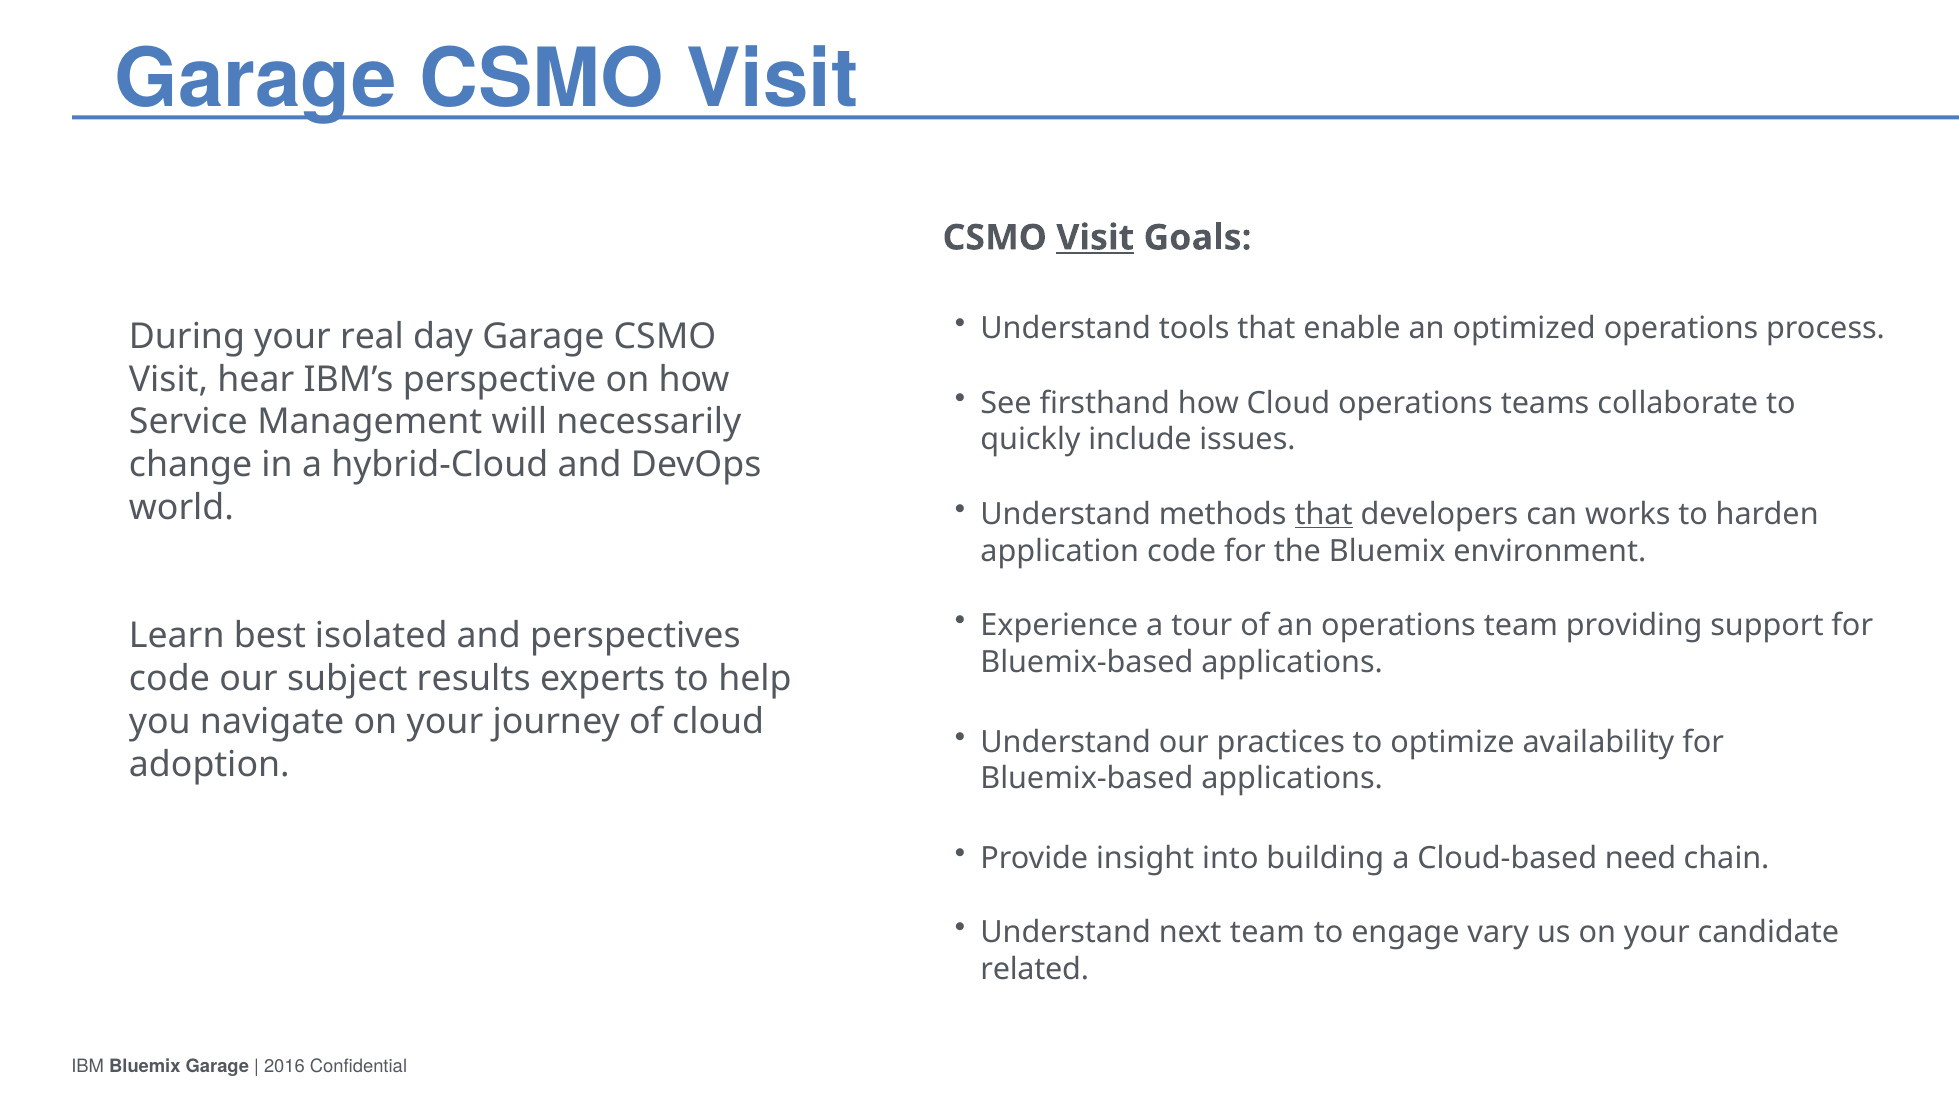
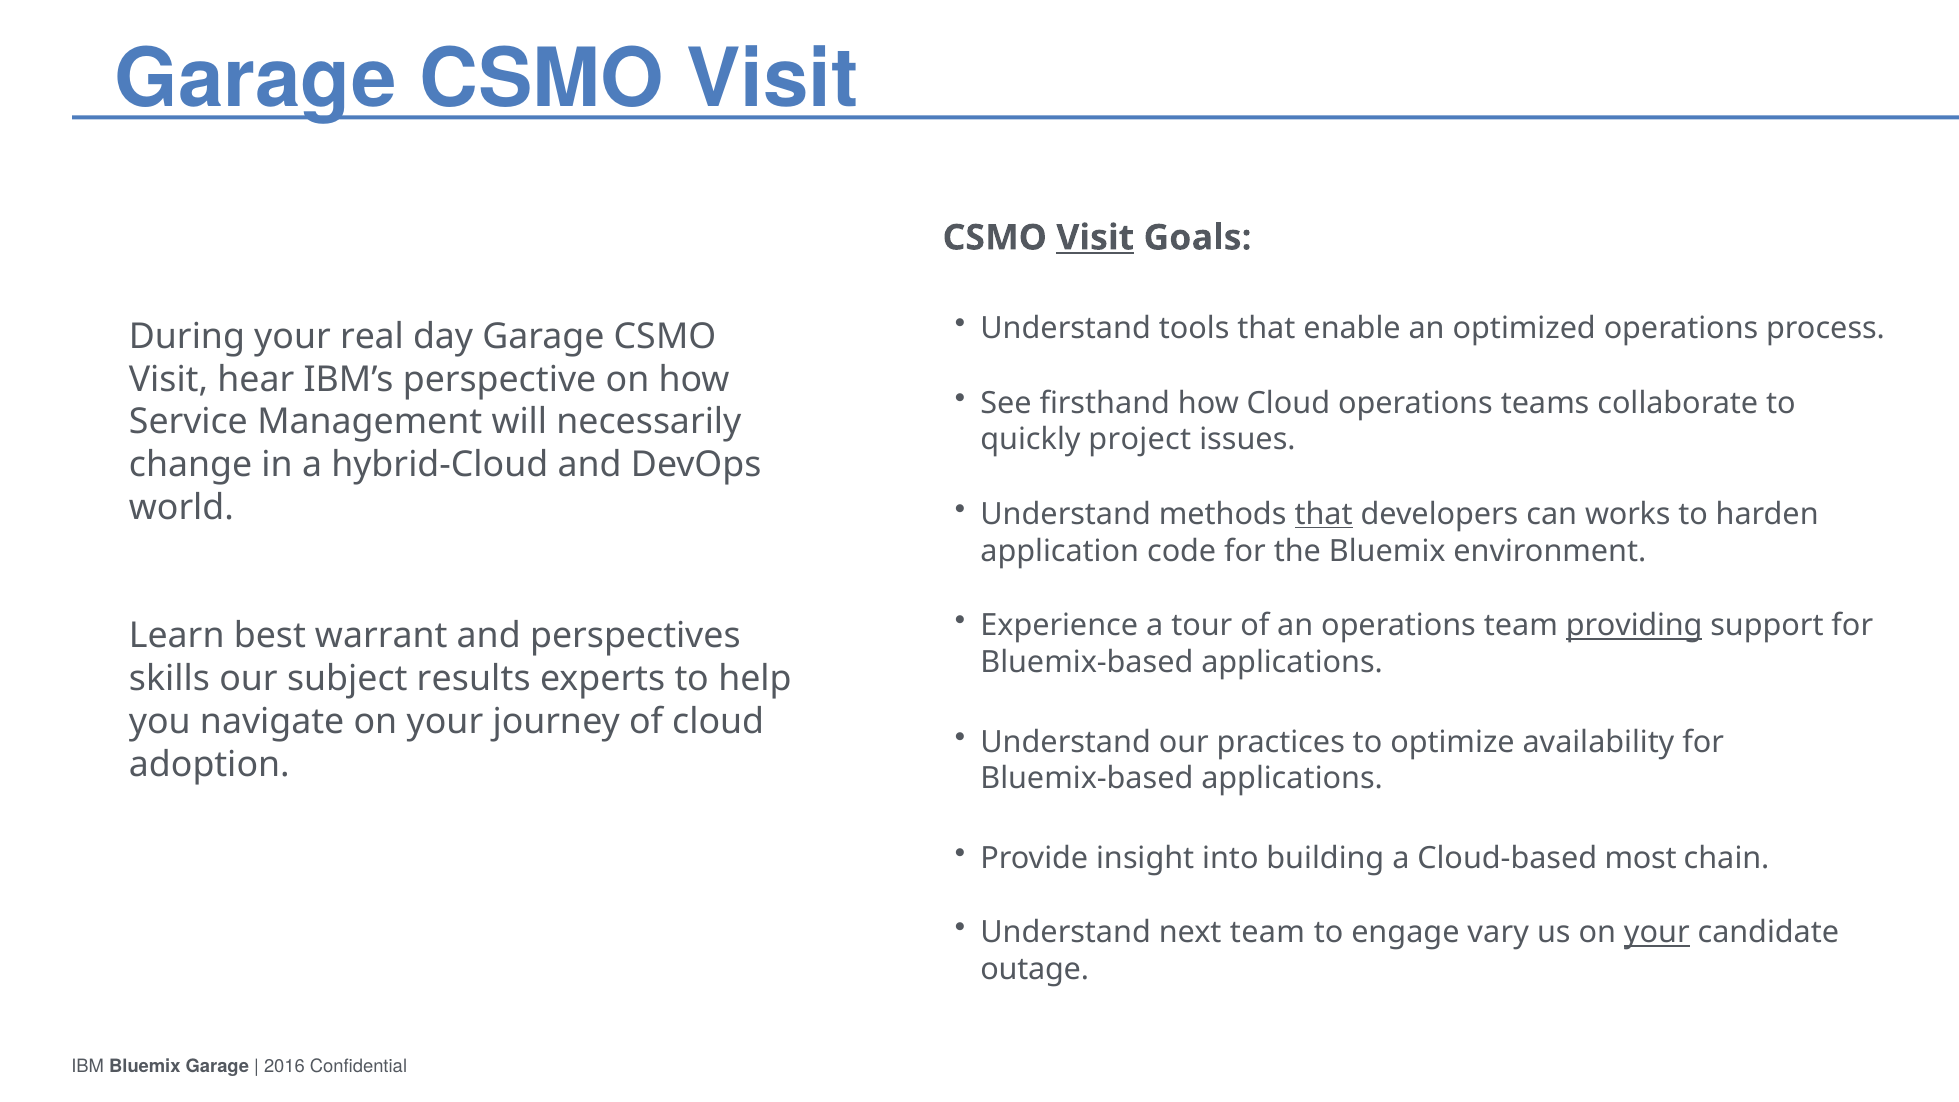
include: include -> project (1140, 440)
providing underline: none -> present (1634, 626)
isolated: isolated -> warrant (381, 636)
code: code -> skills (169, 679)
need: need -> most (1641, 858)
your underline: none -> present (1657, 933)
related: related -> outage (1035, 969)
